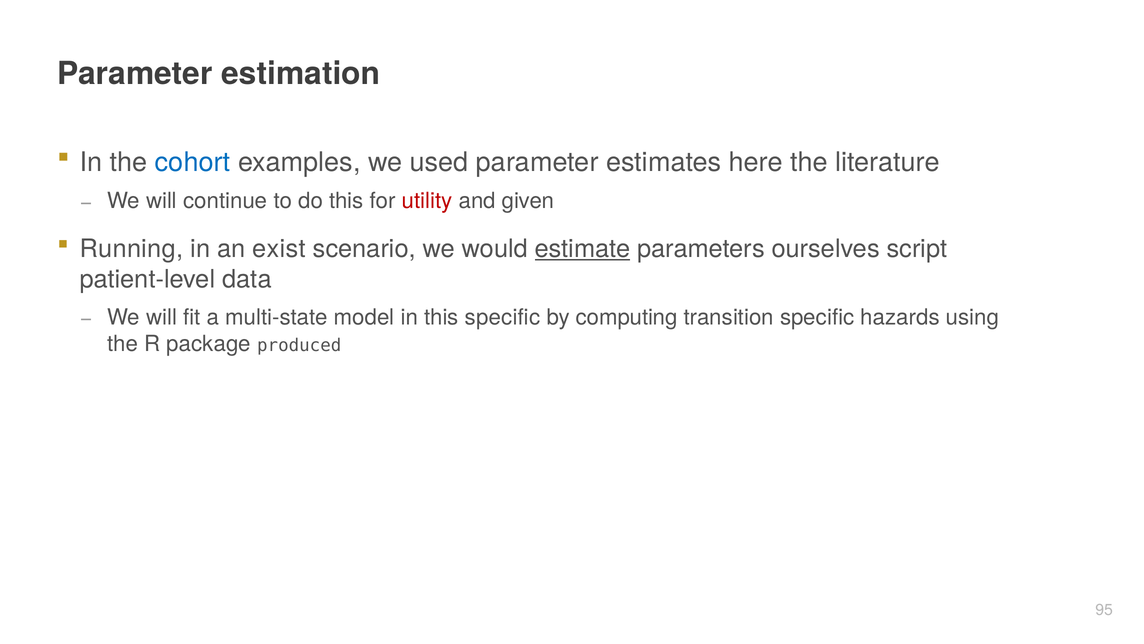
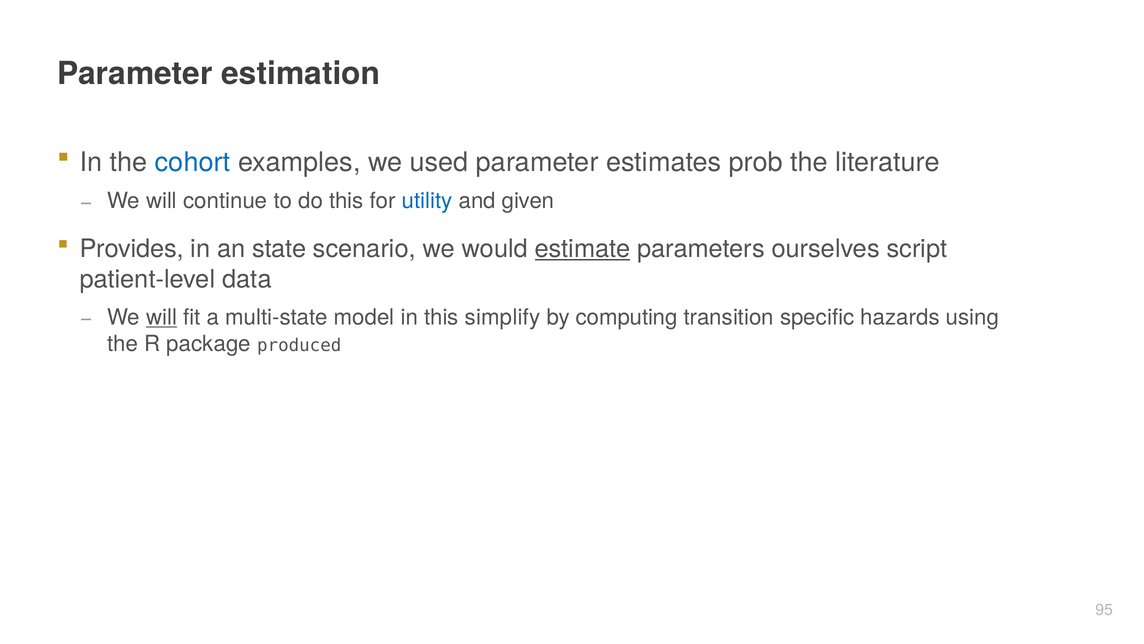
here: here -> prob (756, 162)
utility colour: red -> blue (427, 201)
Running: Running -> Provides (132, 249)
exist: exist -> state (279, 249)
will underline: none -> present (162, 317)
this specific: specific -> simplify (503, 317)
